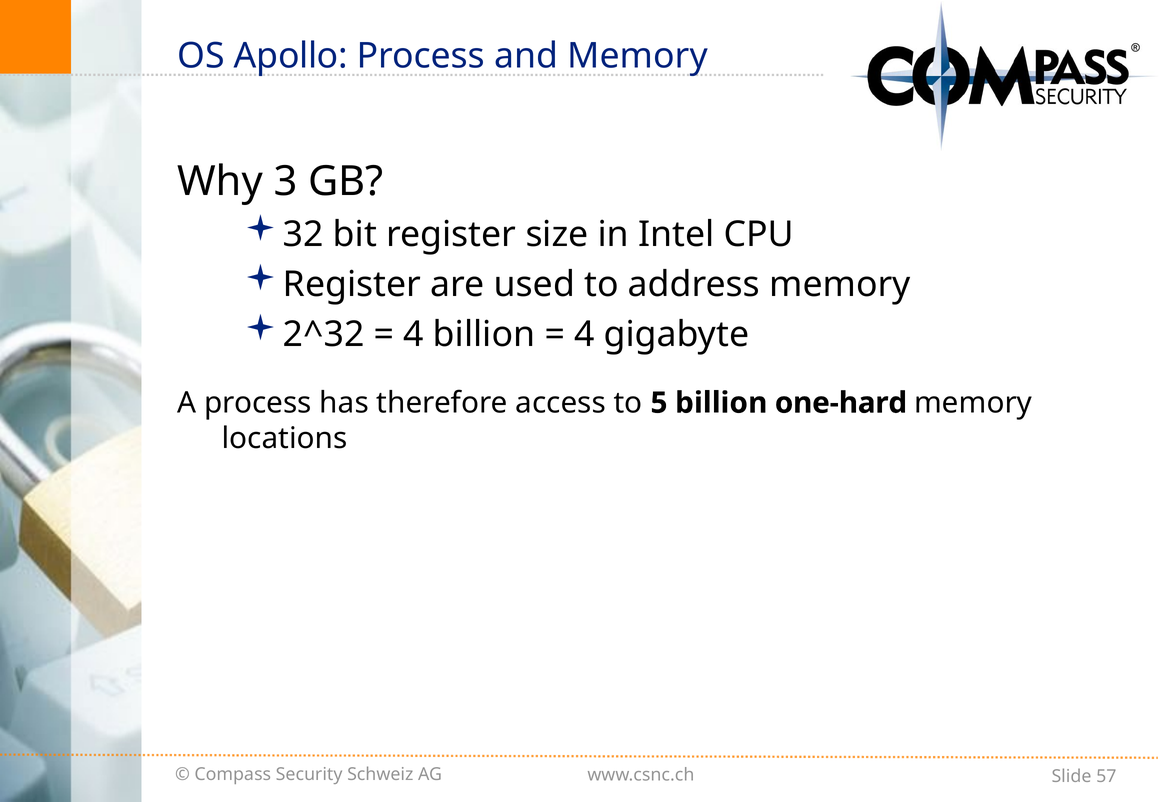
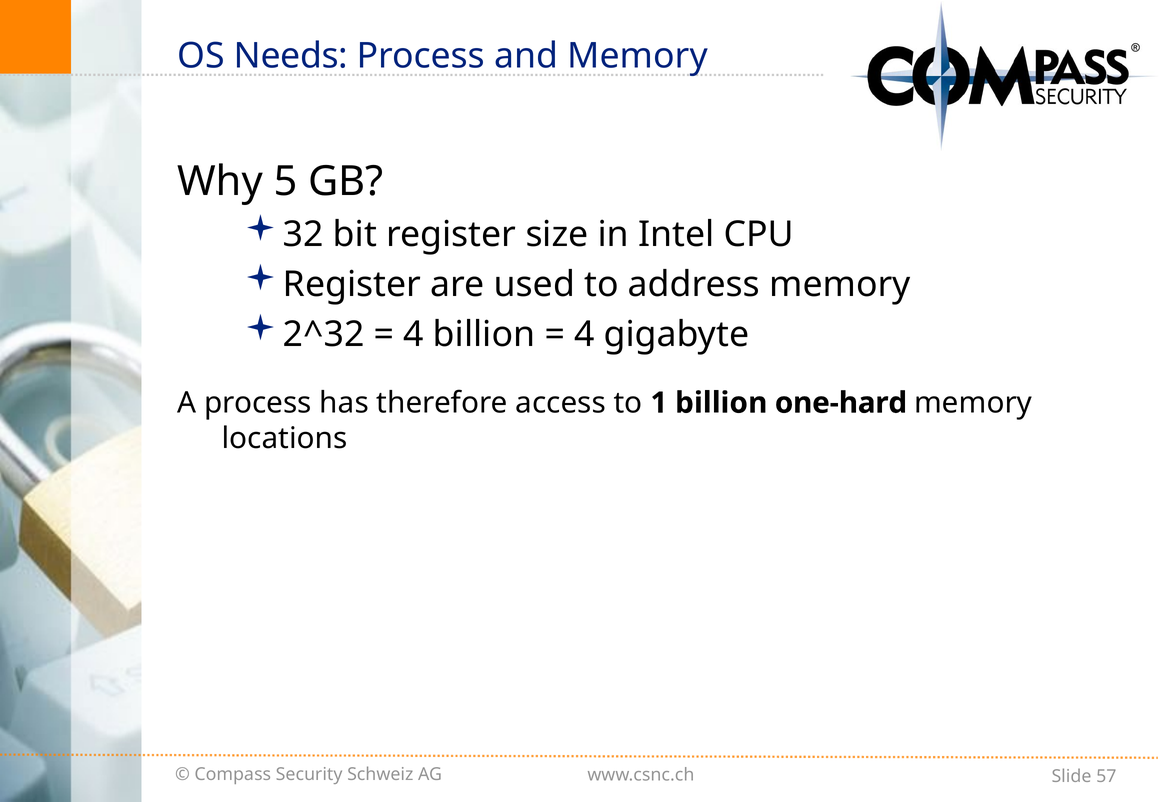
Apollo: Apollo -> Needs (291, 56)
3: 3 -> 5 (286, 182)
5: 5 -> 1 (659, 403)
